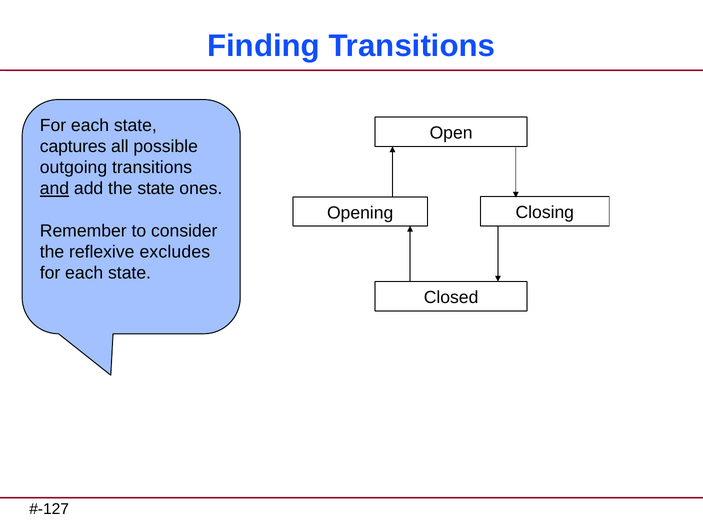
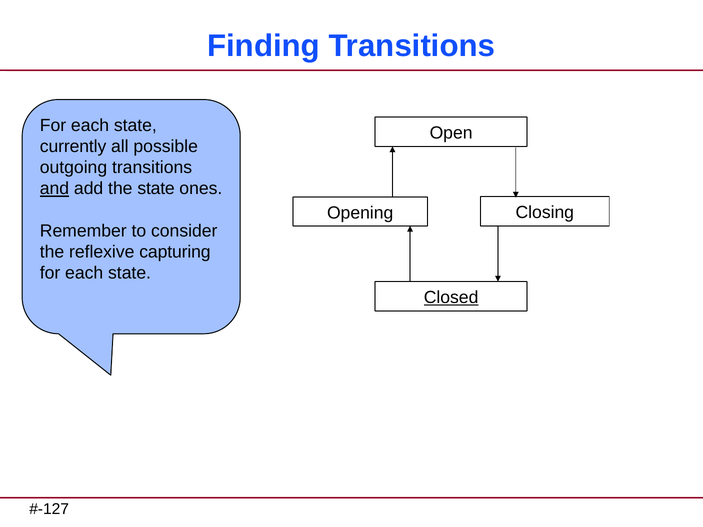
captures: captures -> currently (73, 147)
excludes: excludes -> capturing (175, 252)
Closed underline: none -> present (451, 298)
